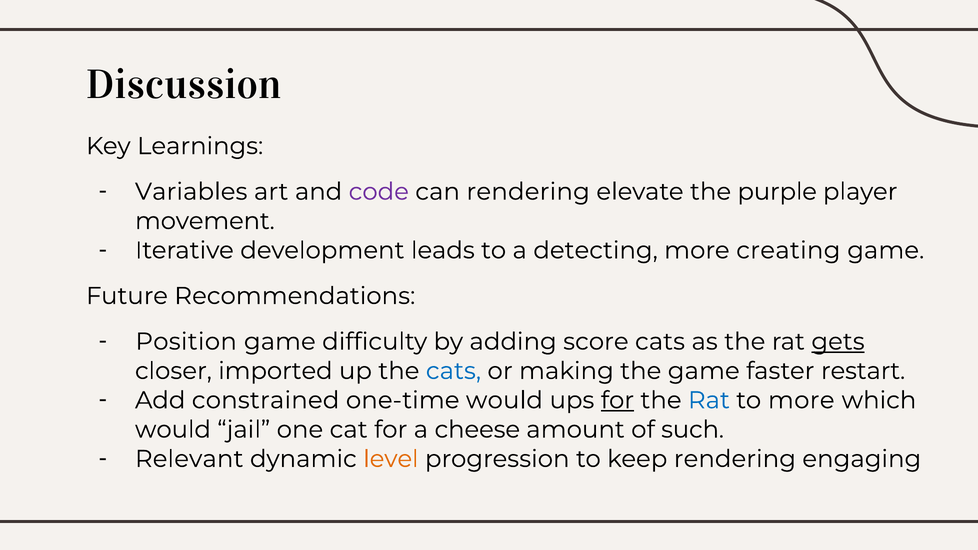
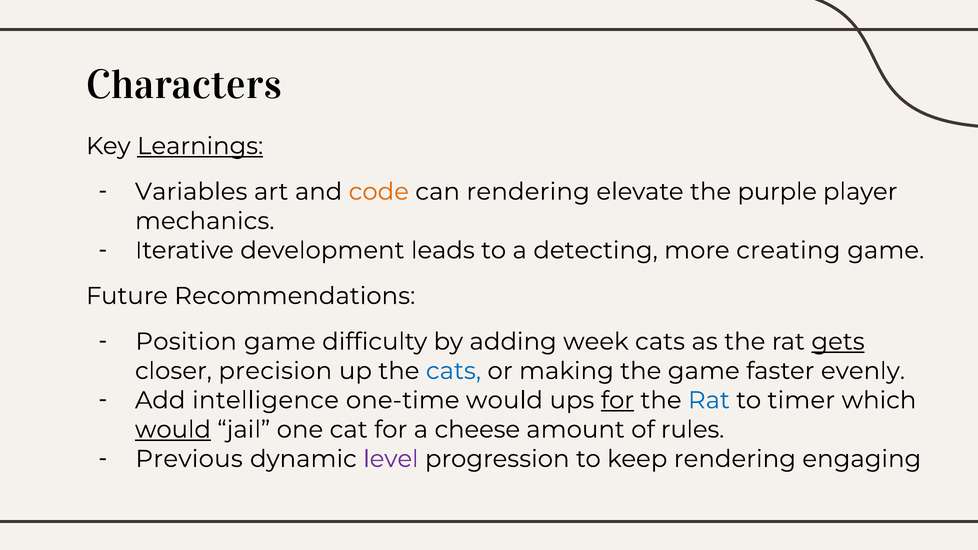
Discussion: Discussion -> Characters (184, 85)
Learnings underline: none -> present (200, 146)
code colour: purple -> orange (379, 192)
movement: movement -> mechanics (205, 221)
score: score -> week (596, 342)
imported: imported -> precision (275, 371)
restart: restart -> evenly (863, 371)
constrained: constrained -> intelligence (266, 400)
to more: more -> timer (801, 400)
would underline: none -> present (173, 430)
such: such -> rules (693, 430)
Relevant: Relevant -> Previous (189, 459)
level colour: orange -> purple (391, 459)
